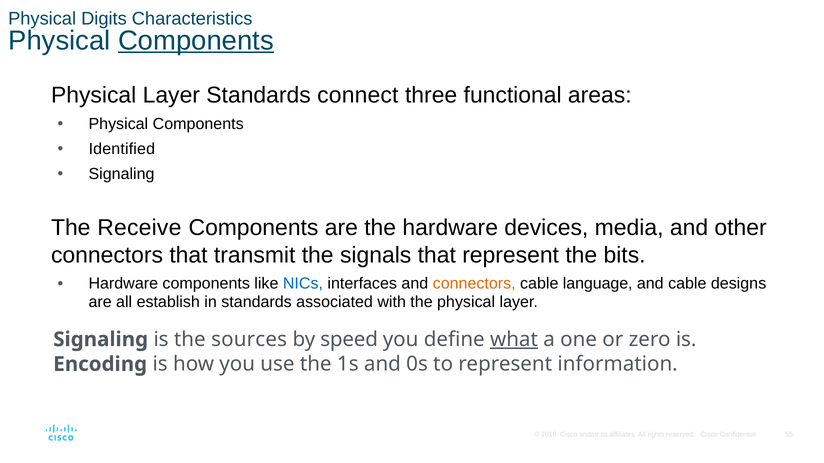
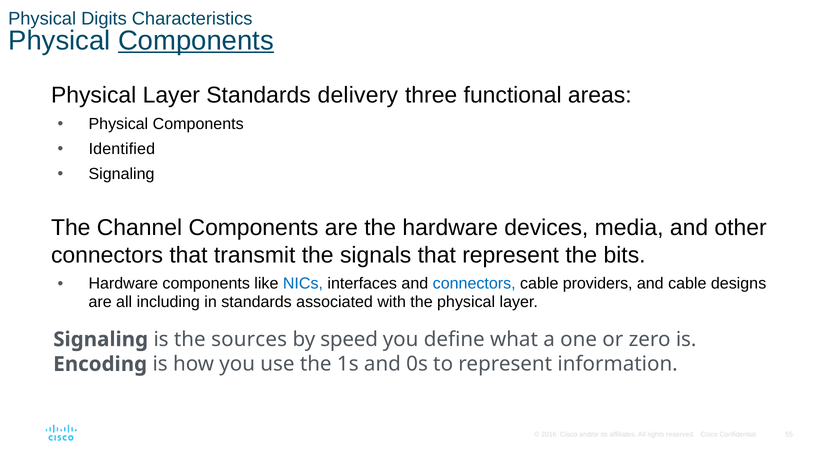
connect: connect -> delivery (358, 96)
Receive: Receive -> Channel (139, 228)
connectors colour: orange -> blue (474, 284)
language: language -> providers (598, 284)
establish: establish -> including (168, 302)
what underline: present -> none (514, 340)
